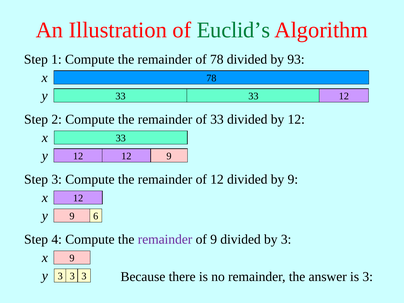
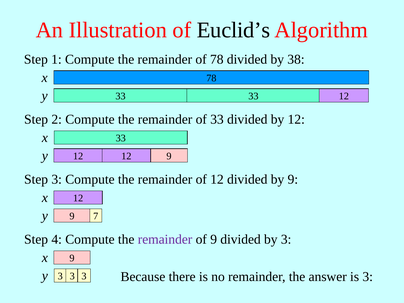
Euclid’s colour: green -> black (234, 30)
93: 93 -> 38 (296, 59)
6: 6 -> 7 (96, 216)
